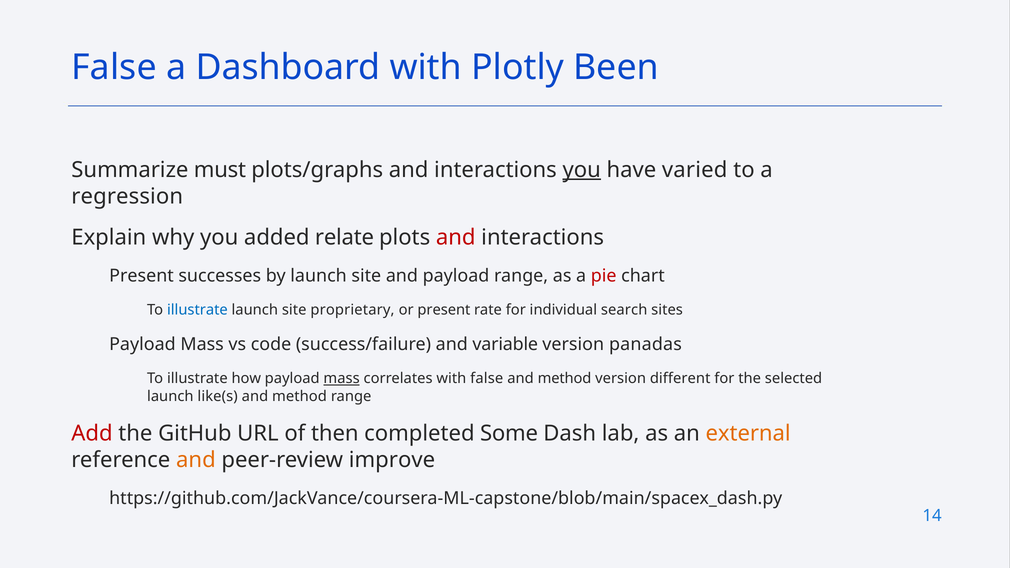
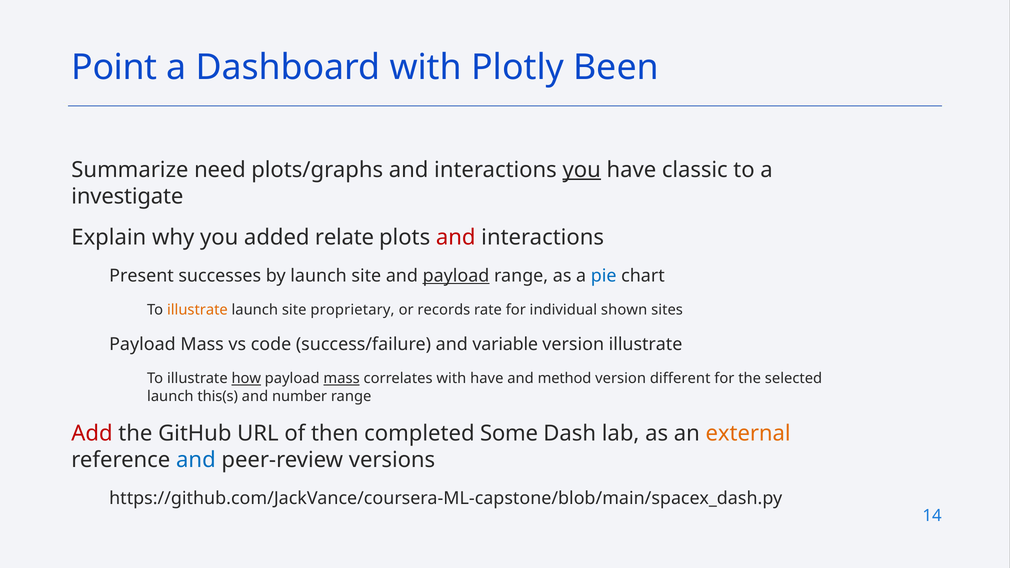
False: False -> Point (114, 67)
must: must -> need (220, 170)
varied: varied -> classic (695, 170)
regression: regression -> investigate (127, 196)
payload underline: none -> present (456, 276)
pie colour: red -> blue (604, 276)
illustrate colour: blue -> orange (197, 310)
or present: present -> records (444, 310)
search: search -> shown (624, 310)
version panadas: panadas -> illustrate (646, 345)
how underline: none -> present (246, 379)
with false: false -> have (487, 379)
like(s: like(s -> this(s (218, 396)
method: method -> number (300, 396)
and colour: orange -> blue (196, 460)
improve: improve -> versions (392, 460)
